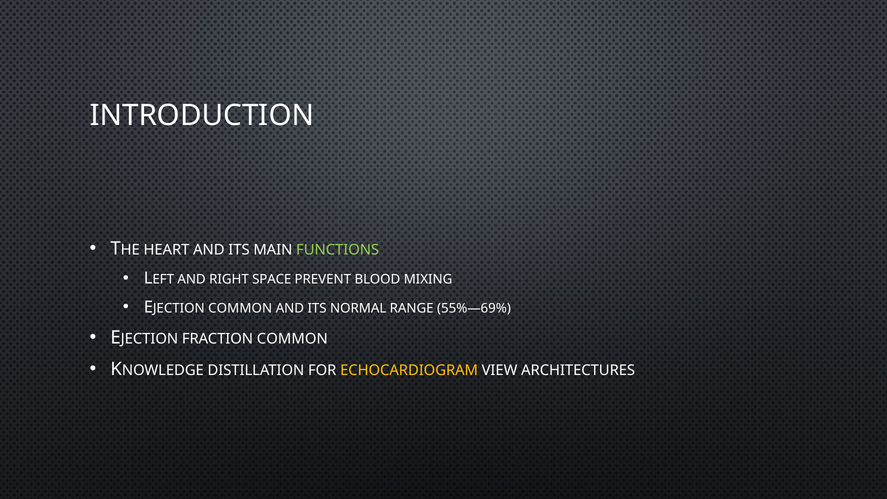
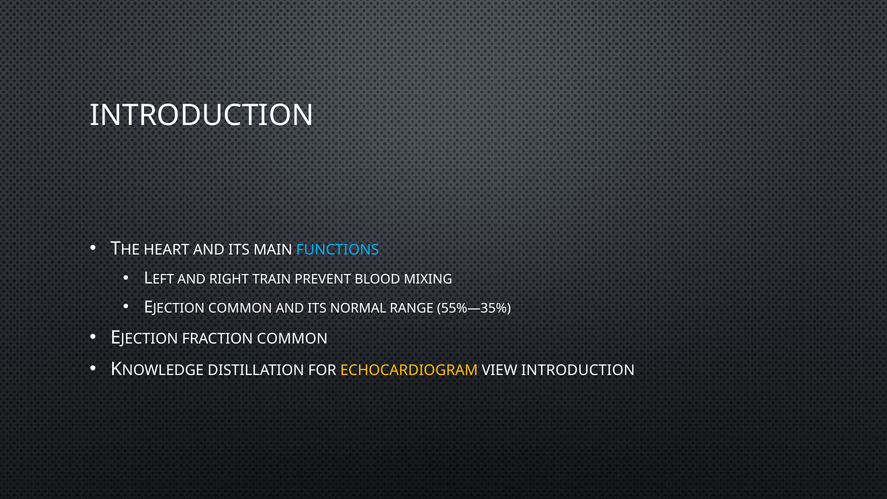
FUNCTIONS colour: light green -> light blue (338, 250)
SPACE: SPACE -> TRAIN (272, 280)
55%—69%: 55%—69% -> 55%—35% (474, 308)
VIEW ARCHITECTURES: ARCHITECTURES -> INTRODUCTION (578, 370)
